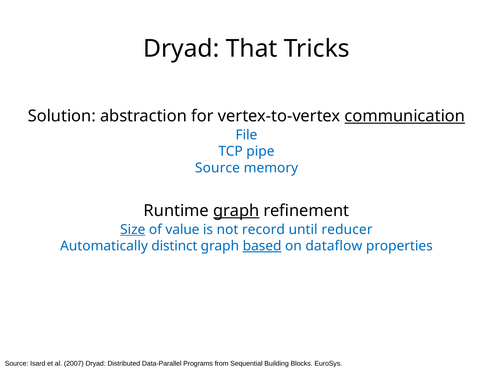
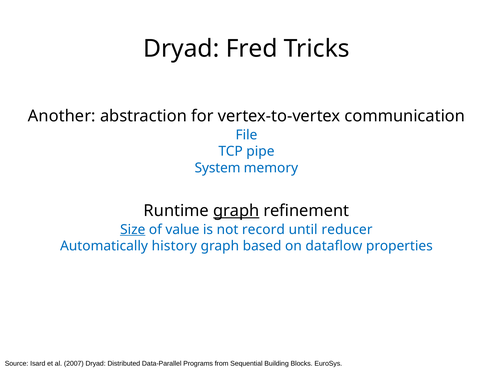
That: That -> Fred (252, 49)
Solution: Solution -> Another (62, 116)
communication underline: present -> none (405, 116)
Source: Source -> System (218, 168)
distinct: distinct -> history (174, 246)
based underline: present -> none (262, 246)
